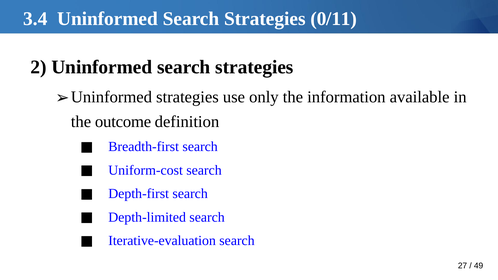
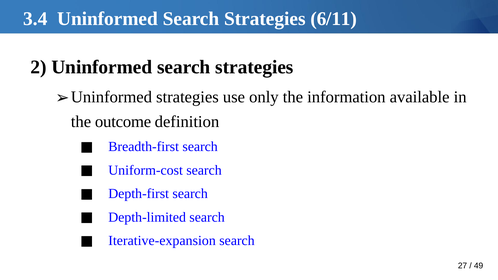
0/11: 0/11 -> 6/11 (334, 19)
Iterative-evaluation: Iterative-evaluation -> Iterative-expansion (162, 241)
